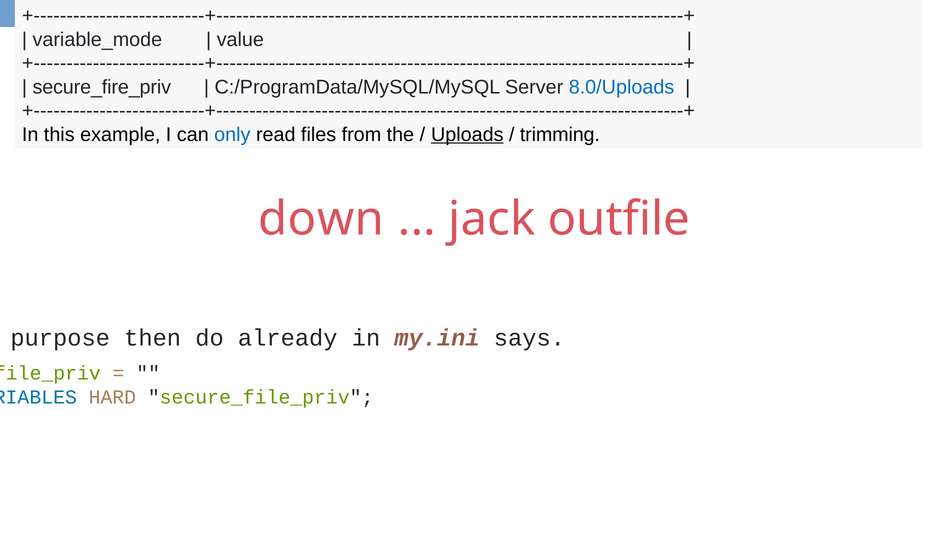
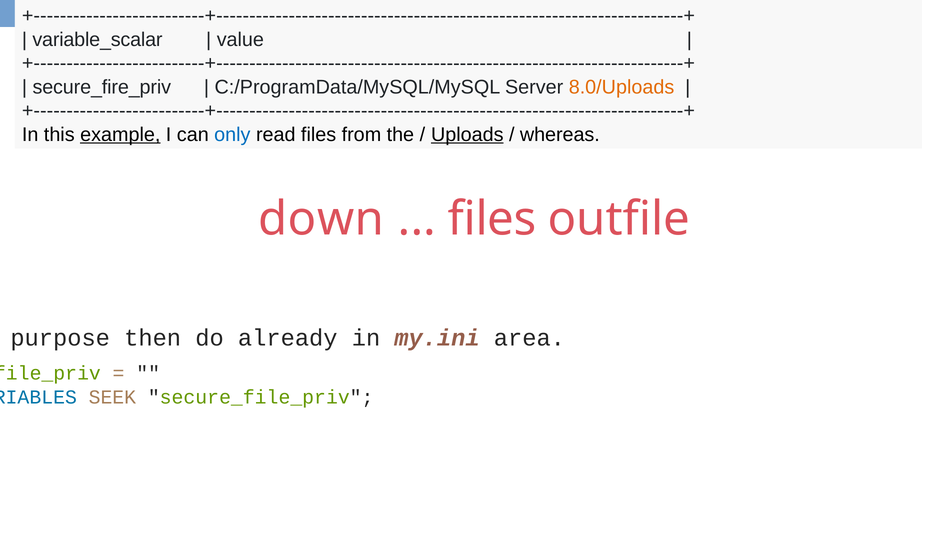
variable_mode: variable_mode -> variable_scalar (97, 40)
8.0/Uploads colour: blue -> orange (622, 87)
example underline: none -> present (120, 134)
trimming: trimming -> whereas (560, 134)
jack: jack -> files (492, 219)
says: says -> area (529, 338)
HARD: HARD -> SEEK (112, 396)
